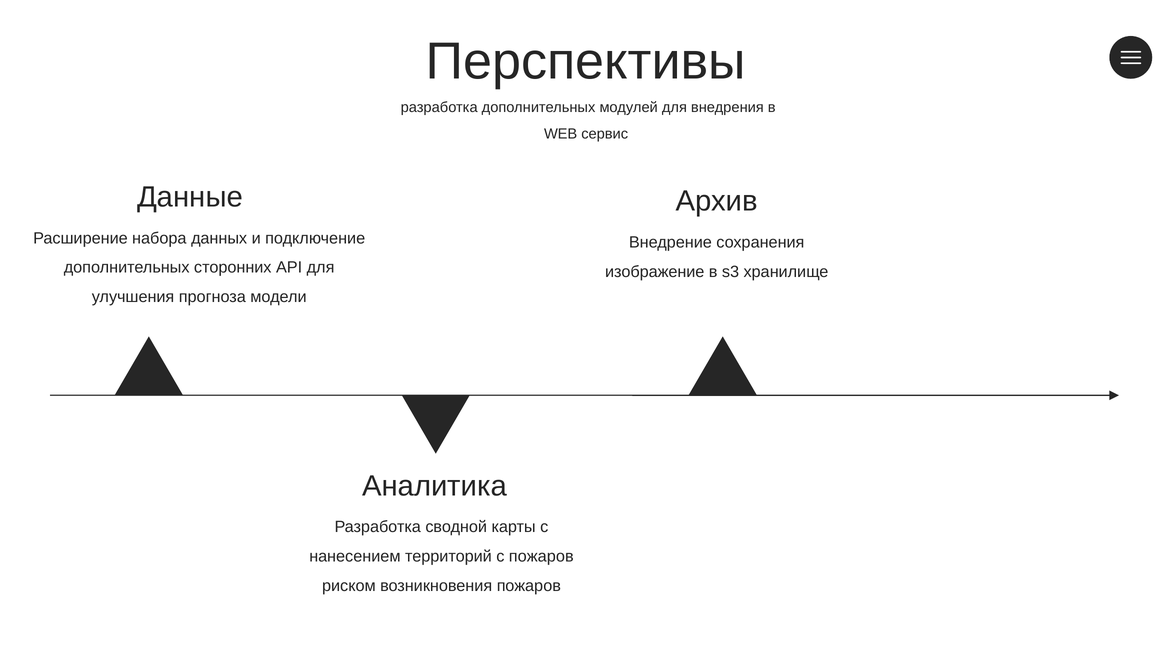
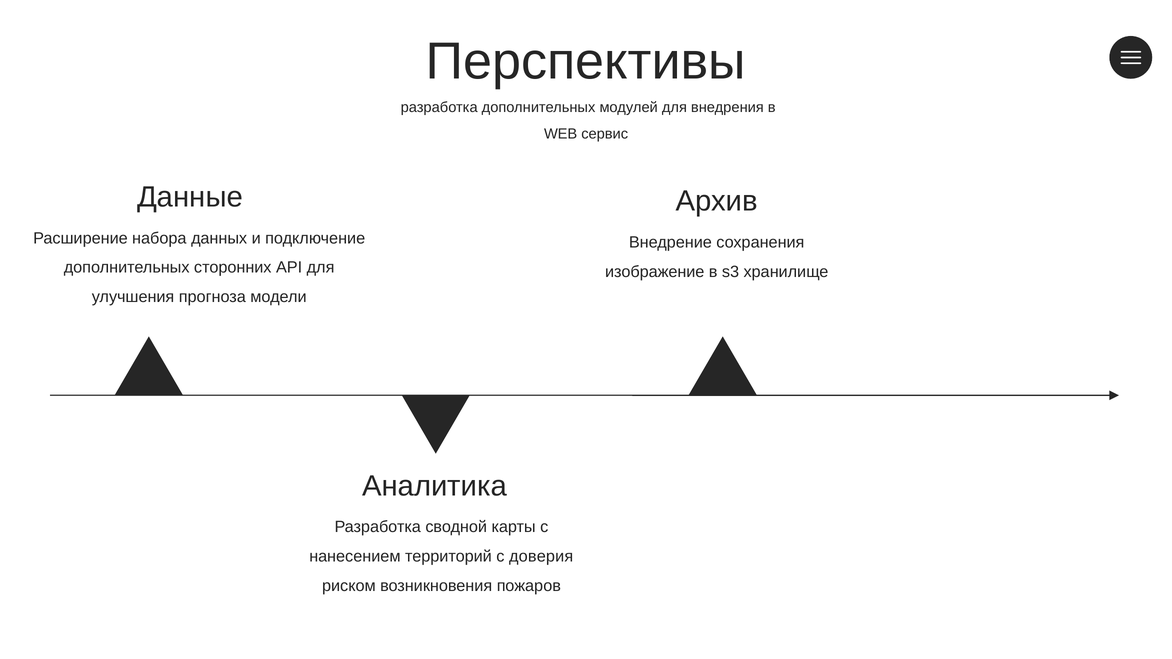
с пожаров: пожаров -> доверия (541, 557)
